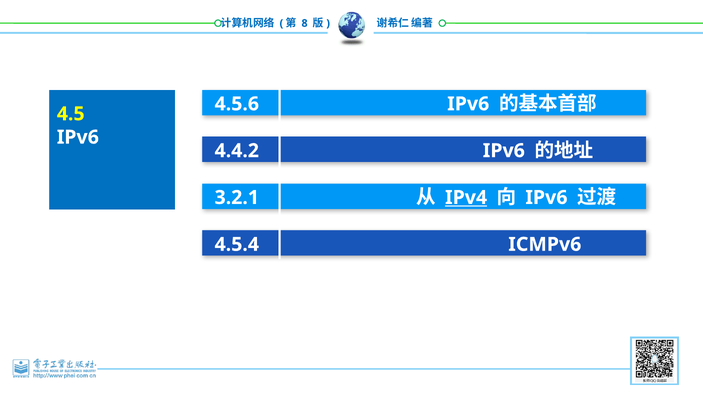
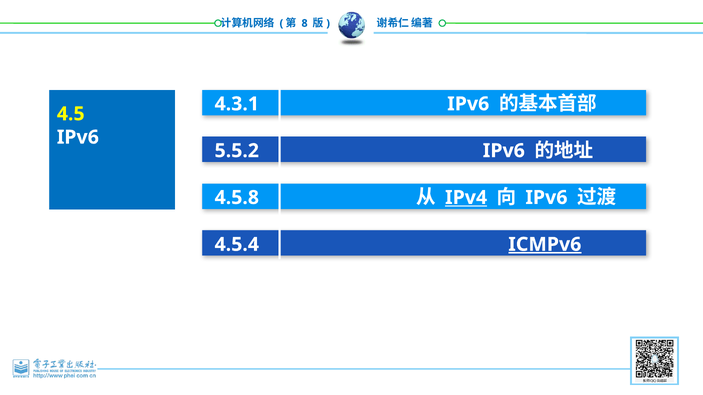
4.5.6: 4.5.6 -> 4.3.1 (237, 104)
4.4.2: 4.4.2 -> 5.5.2 (237, 151)
3.2.1: 3.2.1 -> 4.5.8 (237, 198)
ICMPv6 underline: none -> present (545, 245)
